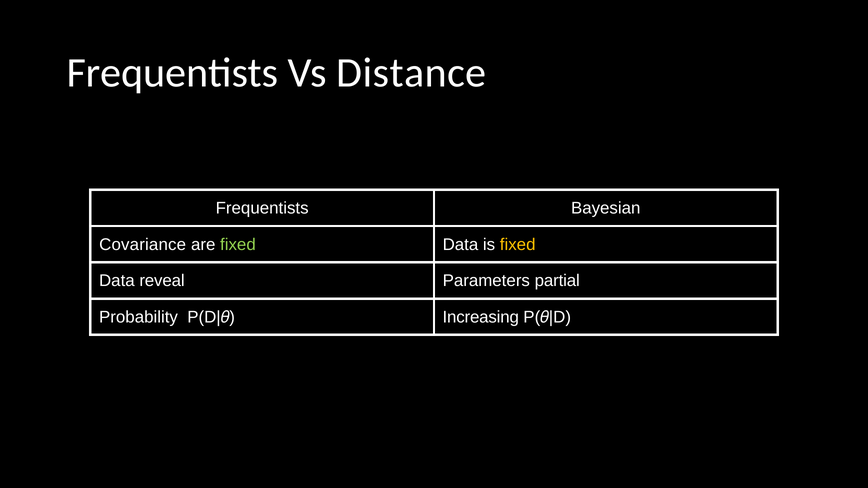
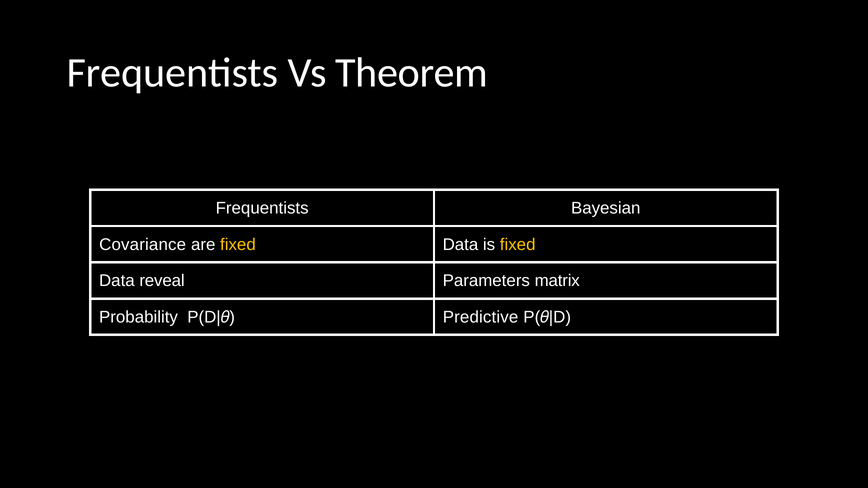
Distance: Distance -> Theorem (412, 73)
fixed colour: light green -> yellow (238, 245)
partial: partial -> matrix (557, 281)
Increasing: Increasing -> Predictive (481, 317)
